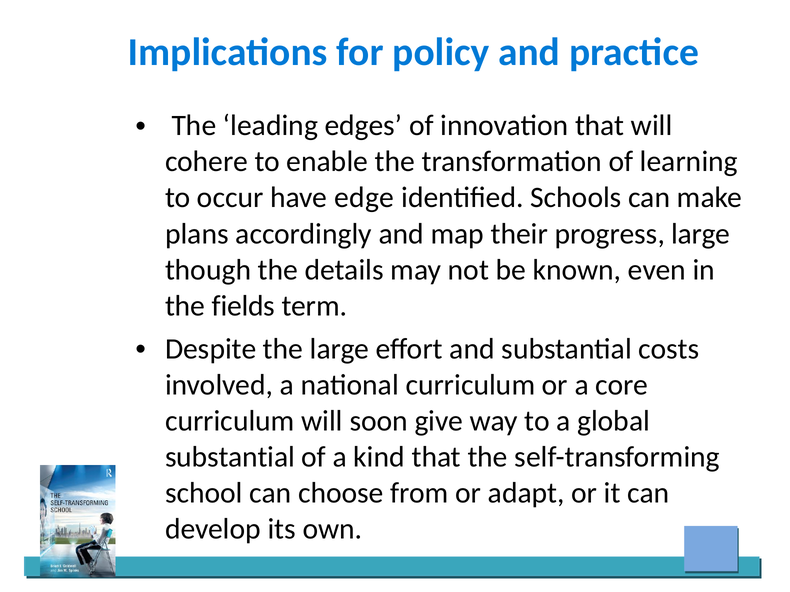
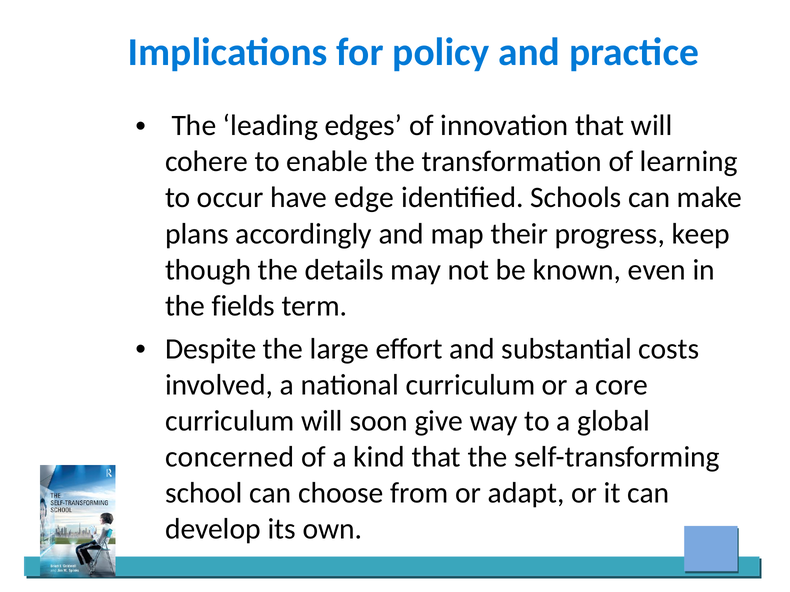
progress large: large -> keep (701, 234)
substantial: substantial -> concerned (230, 457)
